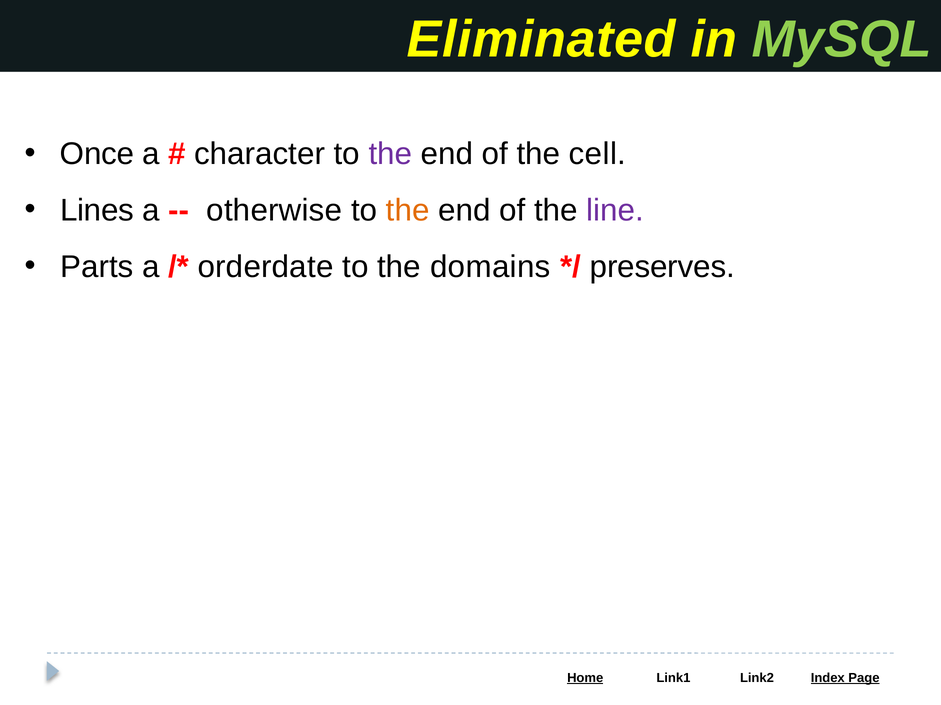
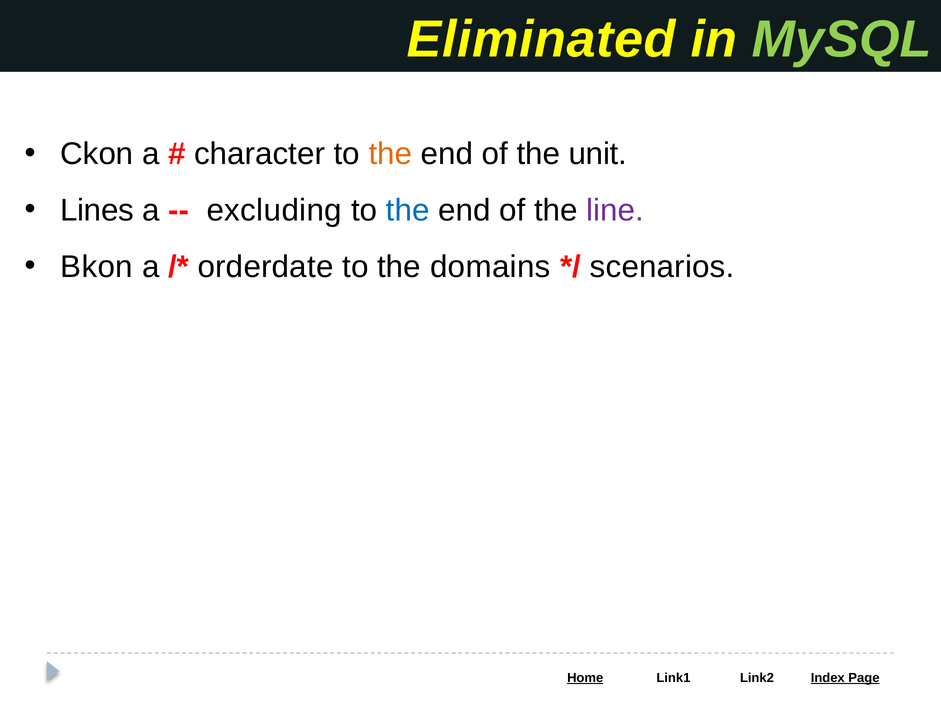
Once: Once -> Ckon (97, 154)
the colour: purple -> orange (390, 154)
cell: cell -> unit (598, 154)
otherwise: otherwise -> excluding (274, 211)
the colour: orange -> blue (408, 211)
Parts: Parts -> Bkon (97, 267)
preserves: preserves -> scenarios (662, 267)
